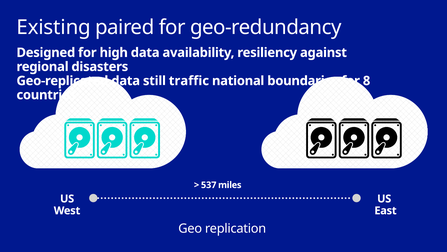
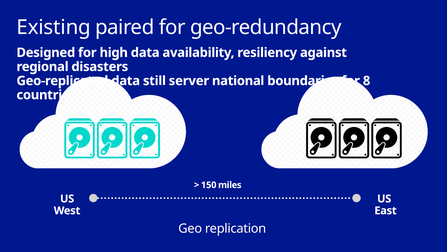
traffic: traffic -> server (189, 81)
537: 537 -> 150 (209, 185)
